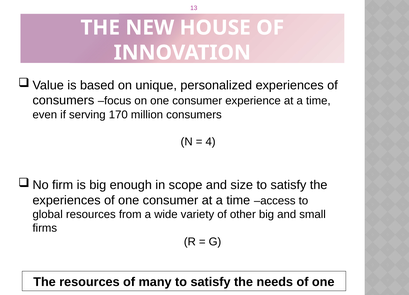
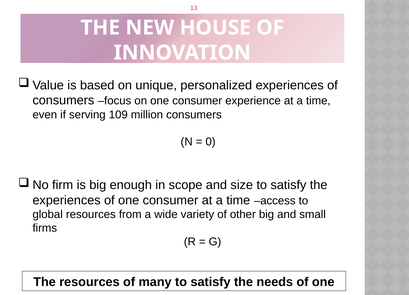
170: 170 -> 109 (118, 115)
4: 4 -> 0 (209, 142)
